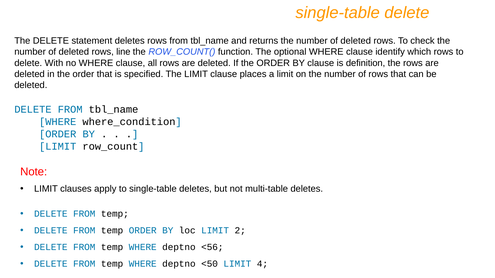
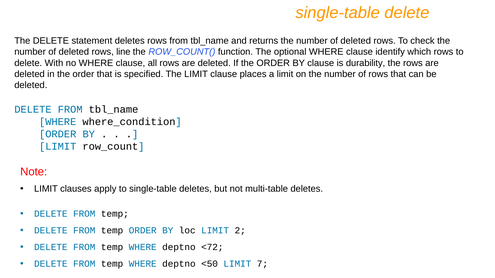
definition: definition -> durability (366, 63)
<56: <56 -> <72 (212, 248)
4: 4 -> 7 (262, 264)
